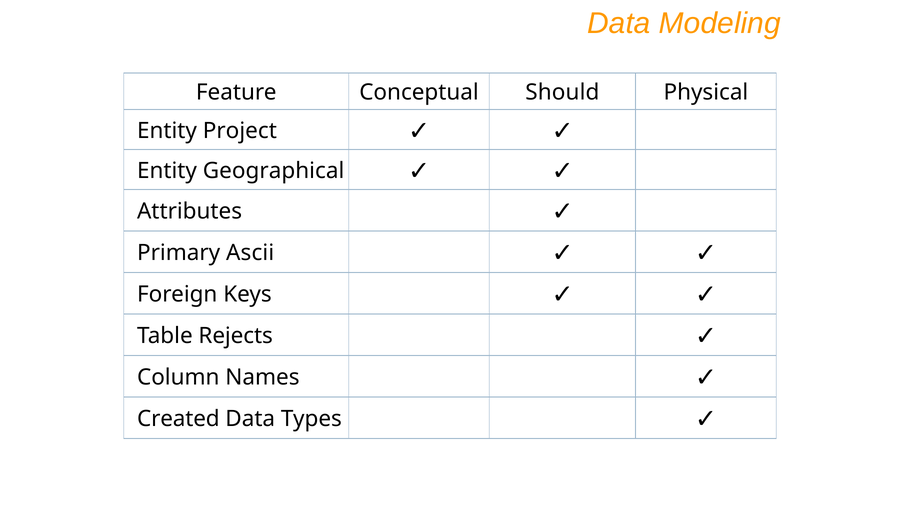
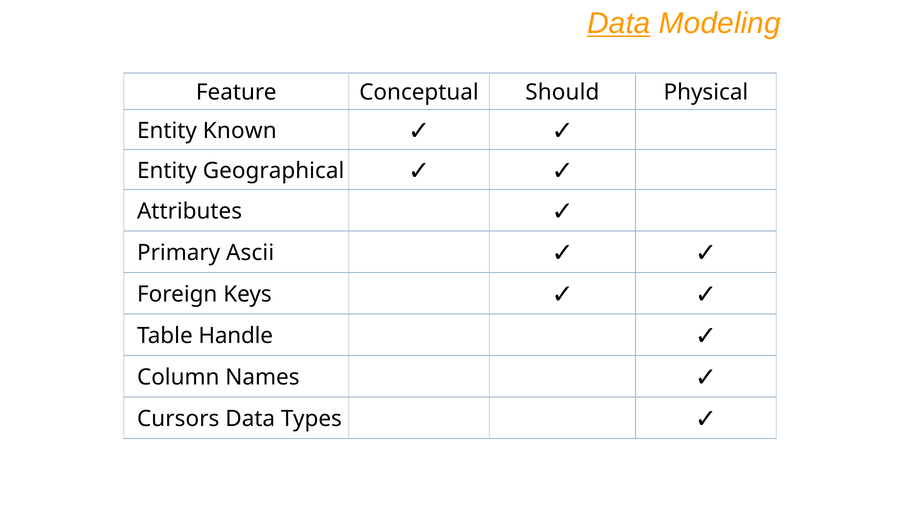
Data underline: none -> present (619, 23)
Project: Project -> Known (240, 131)
Rejects: Rejects -> Handle (236, 336)
Created: Created -> Cursors (178, 419)
